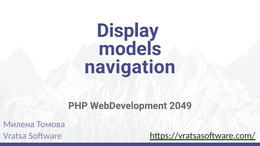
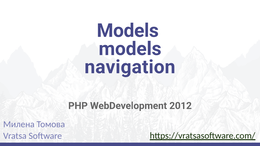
Display: Display -> Models (128, 31)
2049: 2049 -> 2012 (181, 106)
